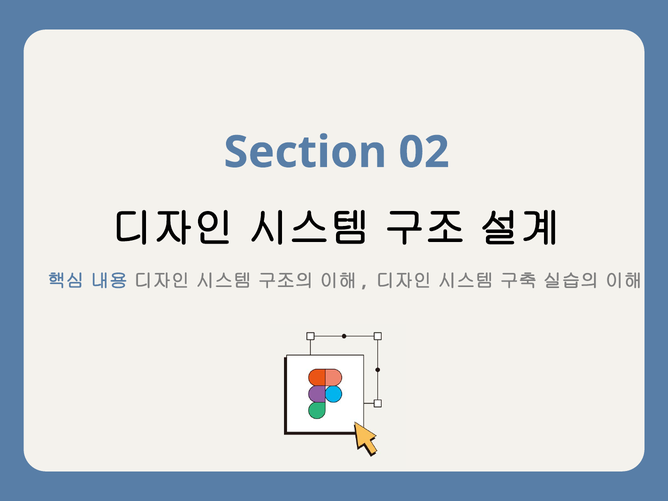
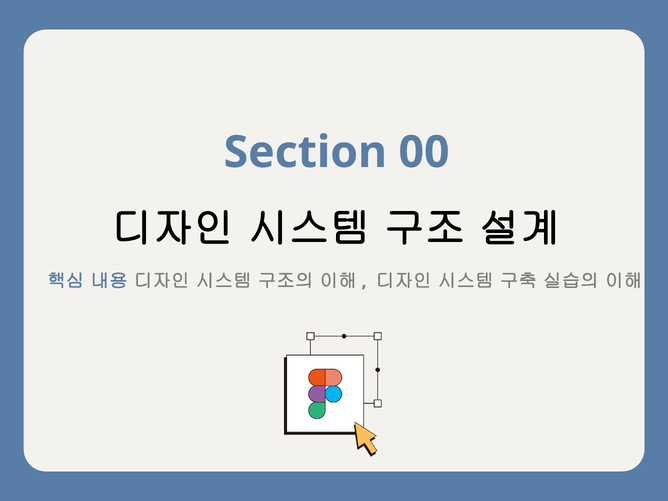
02: 02 -> 00 (424, 152)
